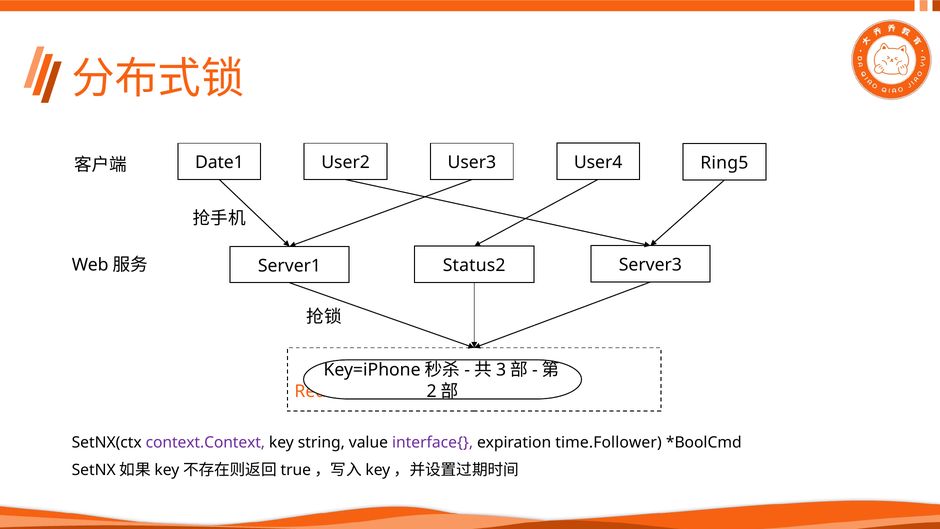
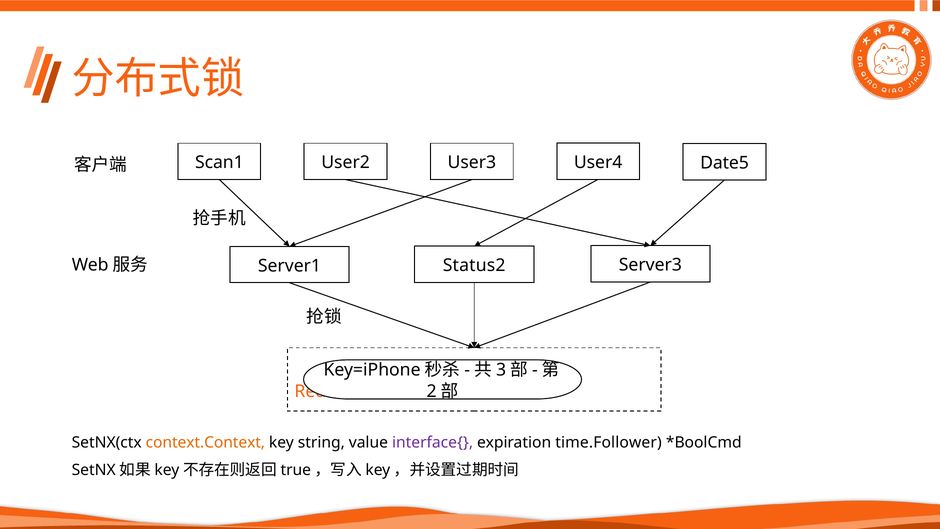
Date1: Date1 -> Scan1 (219, 163)
Ring5: Ring5 -> Date5 (725, 163)
context.Context colour: purple -> orange (205, 443)
